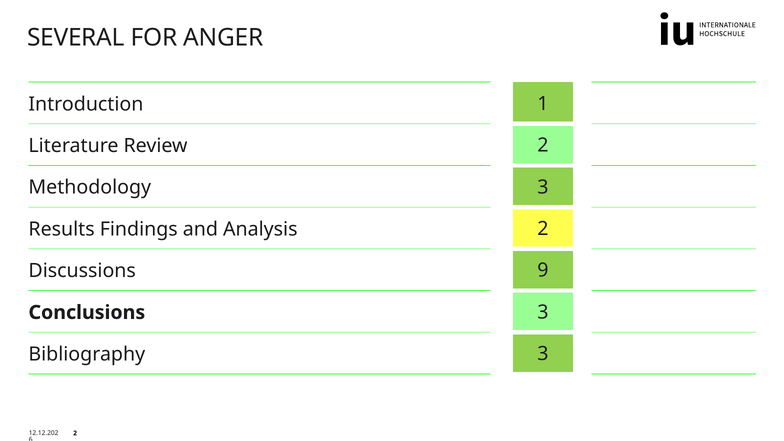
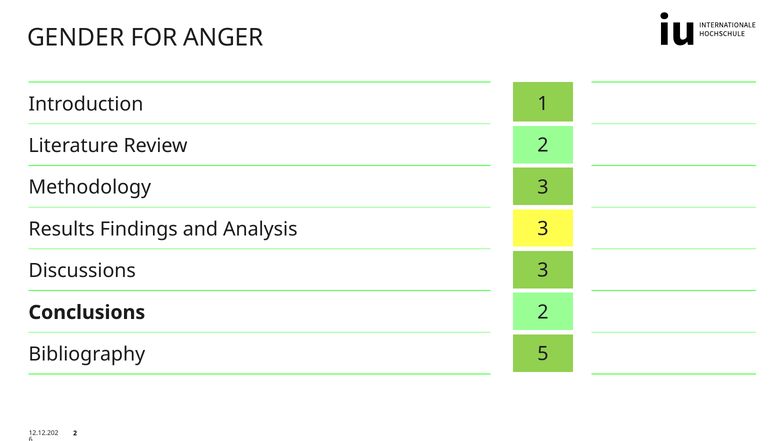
SEVERAL: SEVERAL -> GENDER (76, 38)
Analysis 2: 2 -> 3 (543, 229)
Discussions 9: 9 -> 3 (543, 271)
Conclusions 3: 3 -> 2 (543, 312)
Bibliography 3: 3 -> 5 (543, 354)
